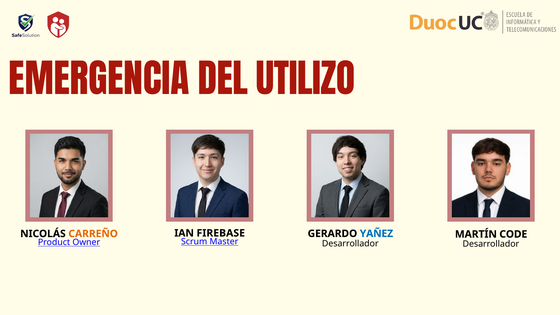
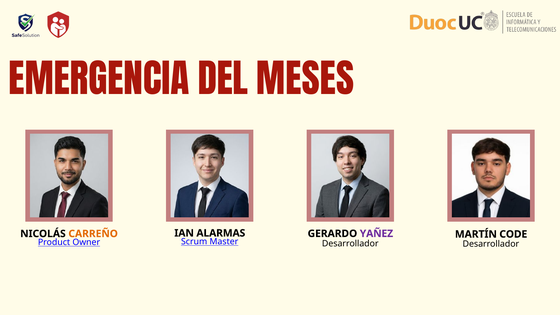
UTILIZO: UTILIZO -> MESES (305, 81)
FIREBASE: FIREBASE -> ALARMAS (221, 233)
YAÑEZ colour: blue -> purple (376, 234)
